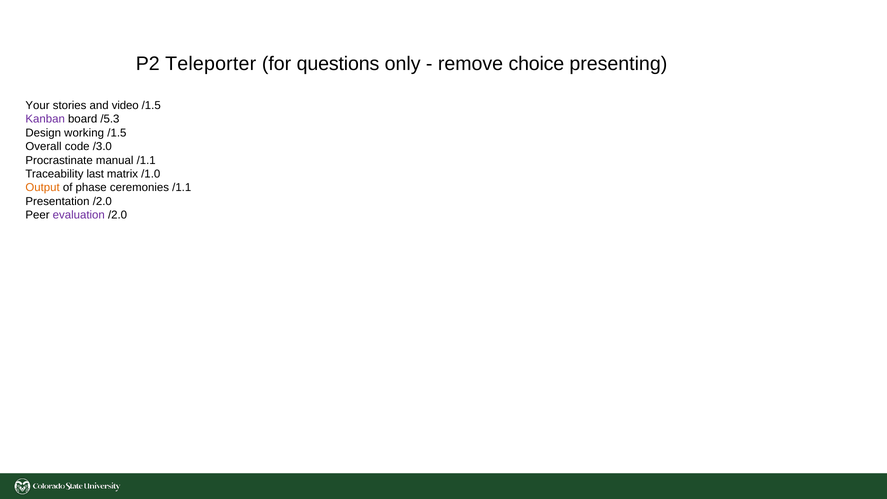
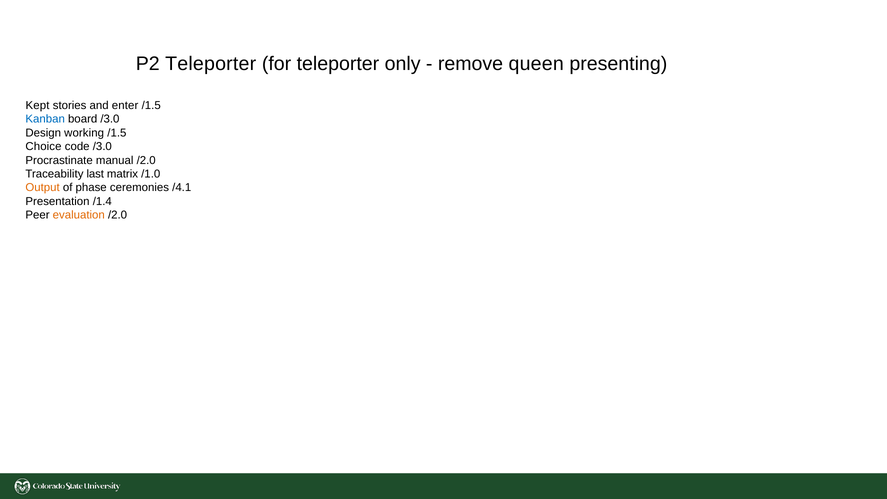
for questions: questions -> teleporter (338, 64)
choice: choice -> queen (536, 64)
Your: Your -> Kept (38, 105)
video: video -> enter (125, 105)
Kanban colour: purple -> blue (45, 119)
board /5.3: /5.3 -> /3.0 (110, 119)
Overall: Overall -> Choice (44, 147)
manual /1.1: /1.1 -> /2.0 (146, 160)
ceremonies /1.1: /1.1 -> /4.1 (182, 188)
Presentation /2.0: /2.0 -> /1.4 (102, 201)
evaluation colour: purple -> orange (79, 215)
